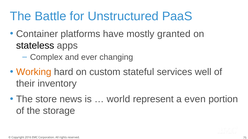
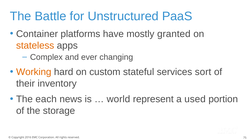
stateless colour: black -> orange (35, 46)
well: well -> sort (203, 72)
store: store -> each (46, 100)
even: even -> used (195, 100)
